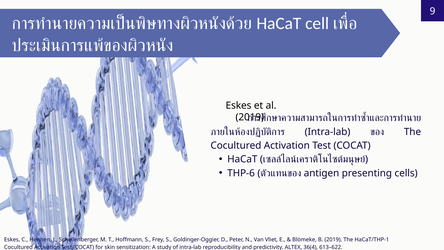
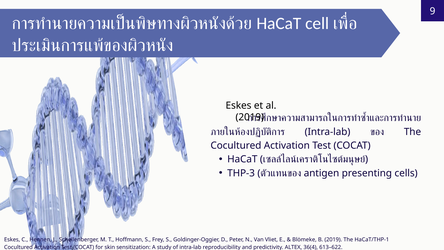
THP-6: THP-6 -> THP-3 (241, 173)
